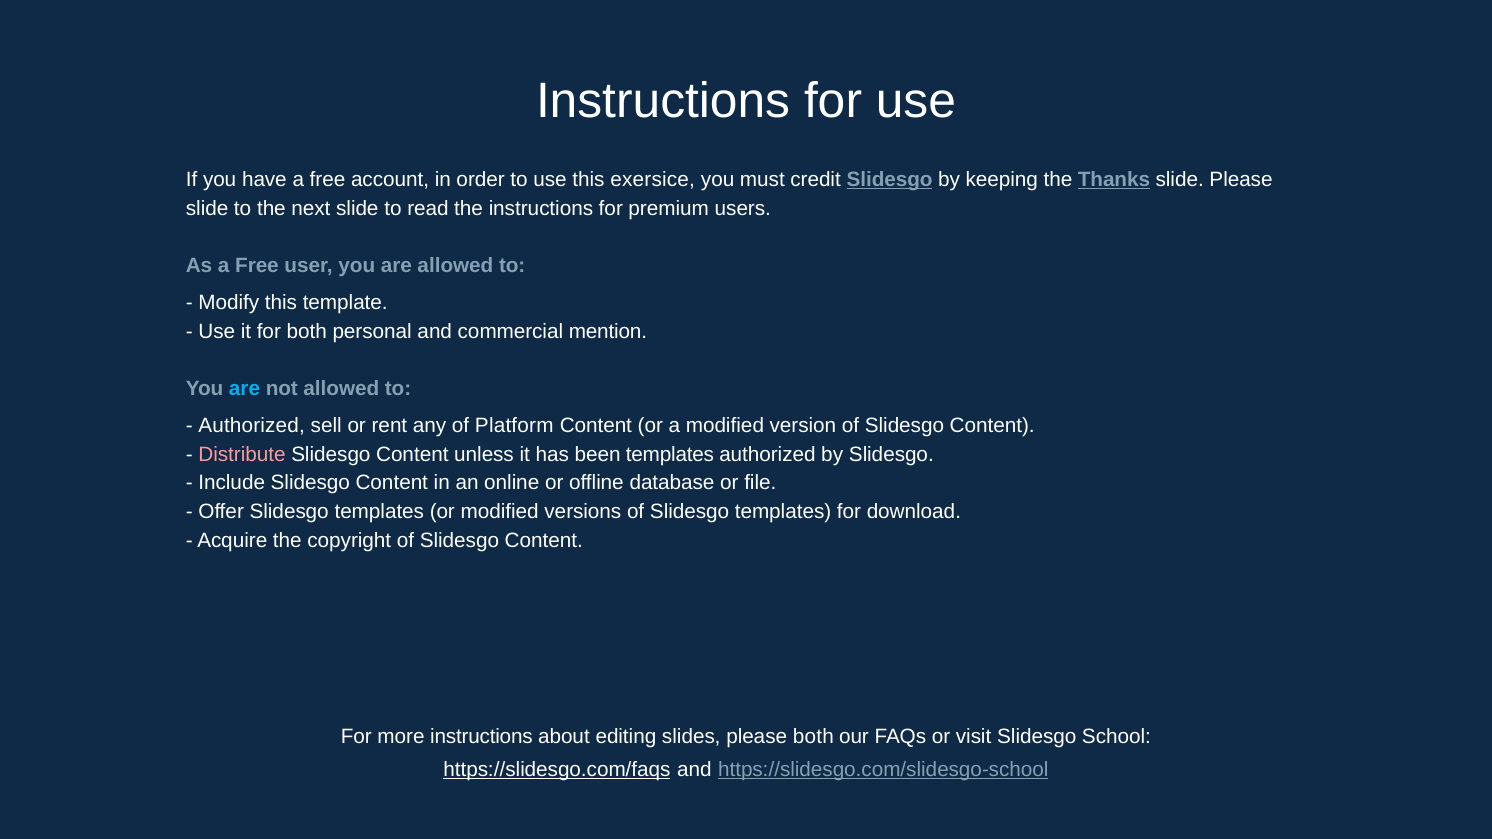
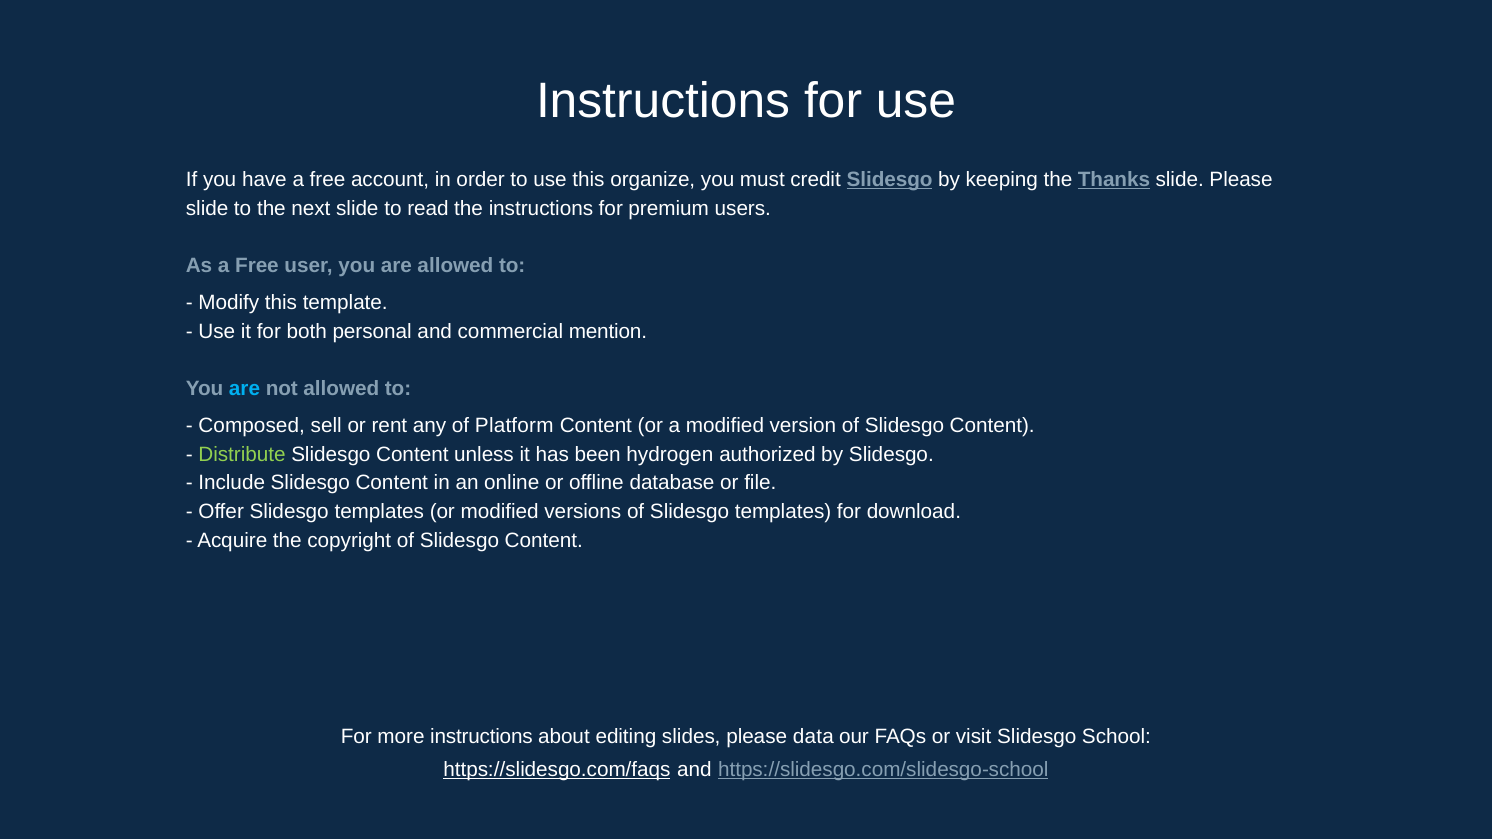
exersice: exersice -> organize (653, 180)
Authorized: Authorized -> Composed (252, 426)
Distribute colour: pink -> light green (242, 455)
been templates: templates -> hydrogen (670, 455)
please both: both -> data (813, 736)
